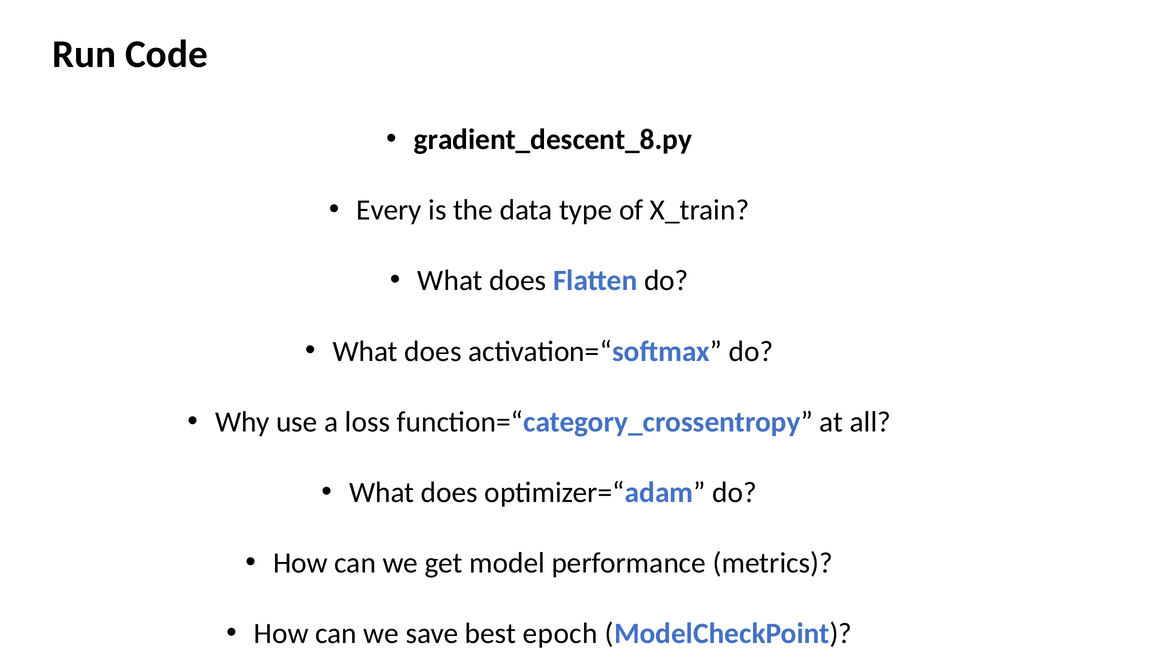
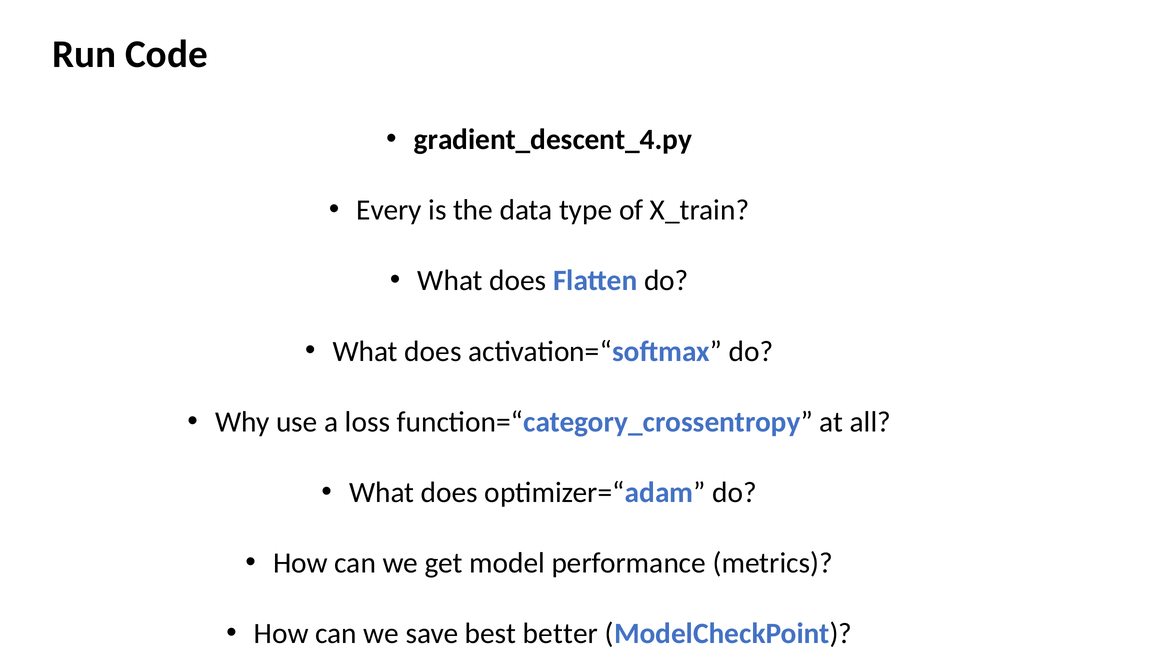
gradient_descent_8.py: gradient_descent_8.py -> gradient_descent_4.py (553, 139)
epoch: epoch -> better (560, 633)
